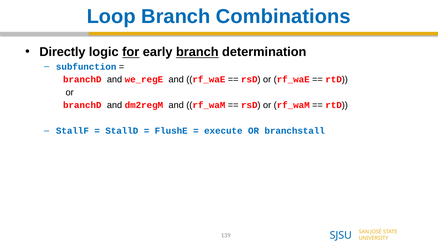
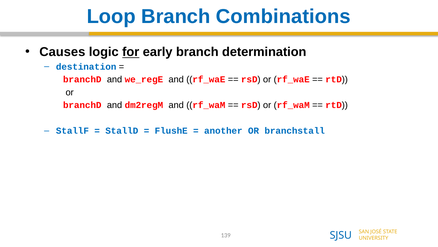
Directly: Directly -> Causes (62, 52)
branch underline: present -> none (197, 52)
subfunction: subfunction -> destination (86, 67)
execute: execute -> another (223, 131)
